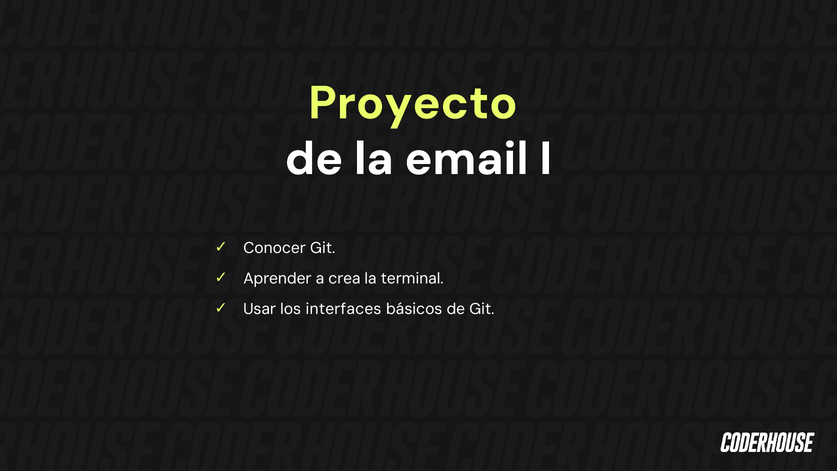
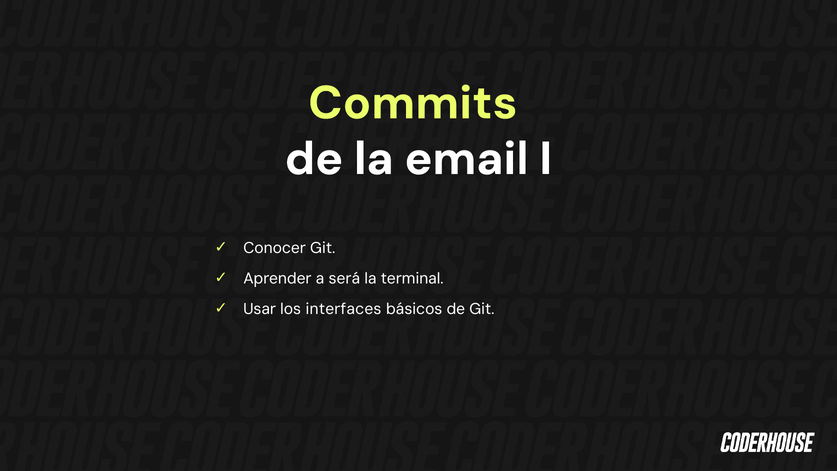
Proyecto: Proyecto -> Commits (413, 103)
crea: crea -> será (344, 278)
